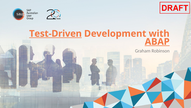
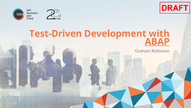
Test-Driven underline: present -> none (55, 33)
